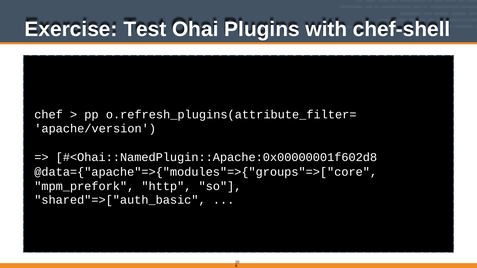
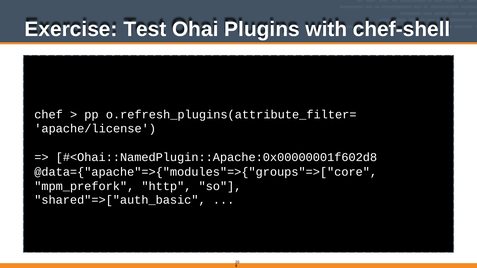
apache/version: apache/version -> apache/license (95, 129)
